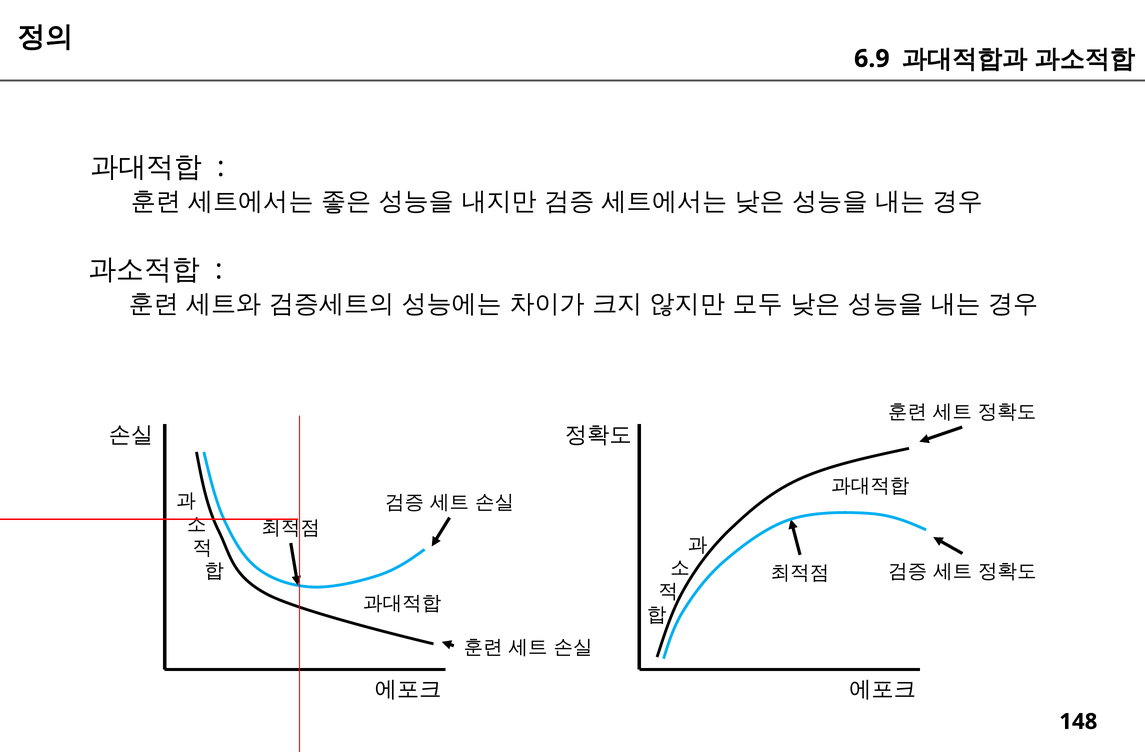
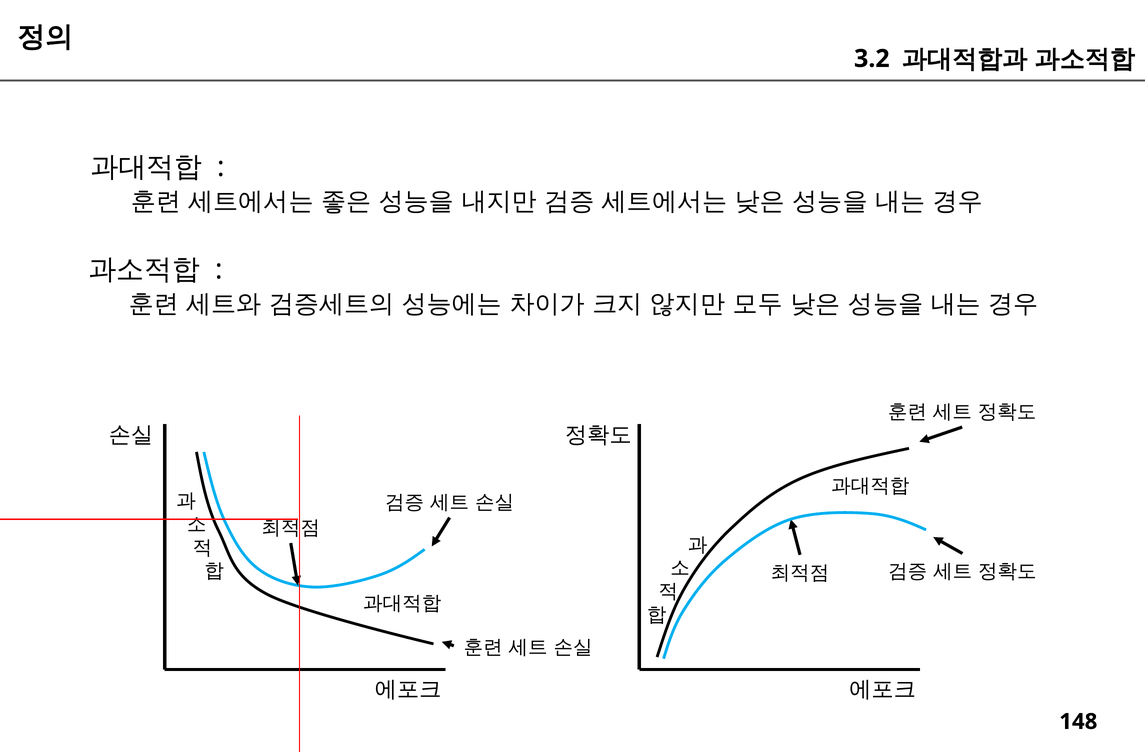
6.9: 6.9 -> 3.2 (872, 59)
